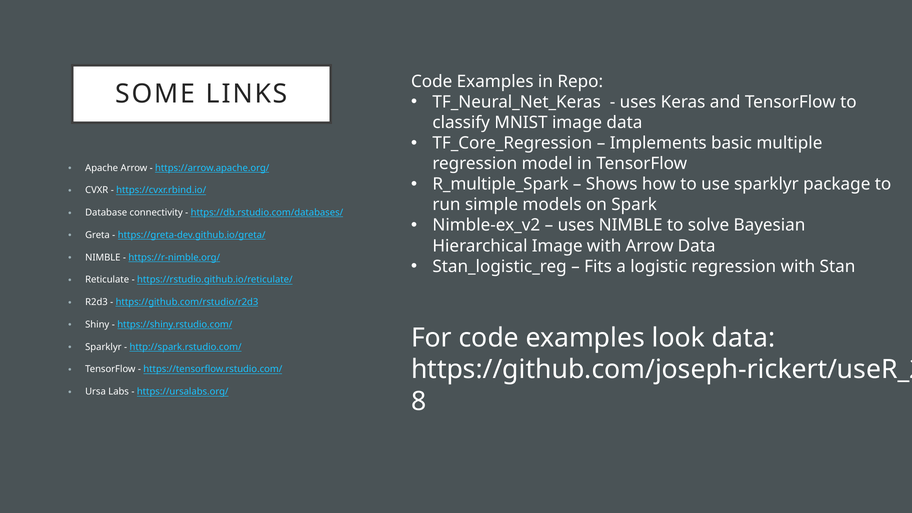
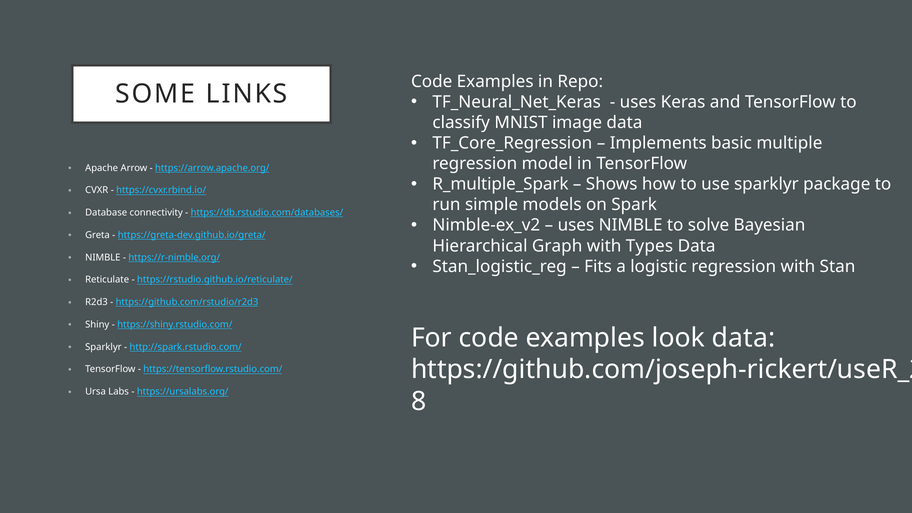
Hierarchical Image: Image -> Graph (557, 246)
with Arrow: Arrow -> Types (649, 246)
